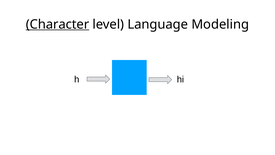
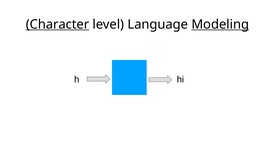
Modeling underline: none -> present (220, 24)
